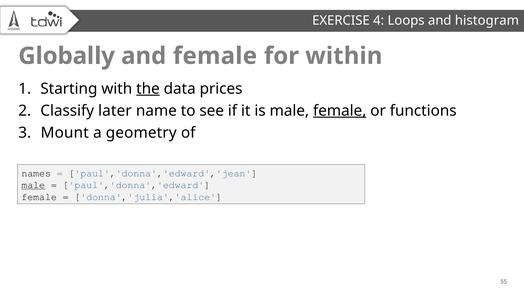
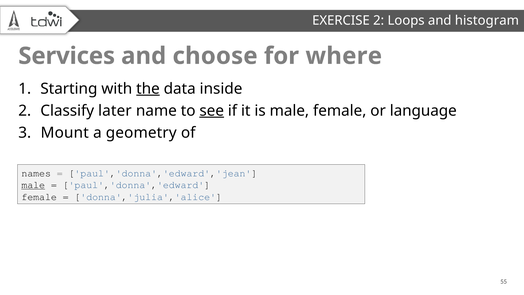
EXERCISE 4: 4 -> 2 (379, 21)
Globally: Globally -> Services (67, 56)
and female: female -> choose (215, 56)
within: within -> where (344, 56)
prices: prices -> inside (221, 89)
see underline: none -> present (212, 111)
female underline: present -> none (340, 111)
functions: functions -> language (423, 111)
